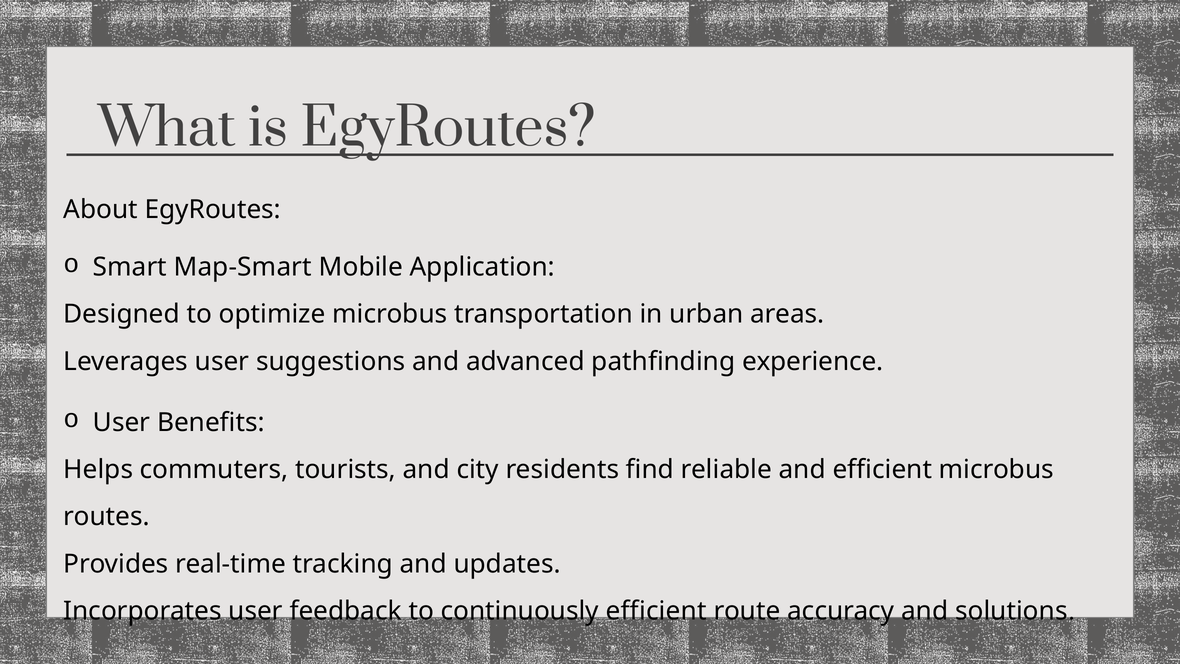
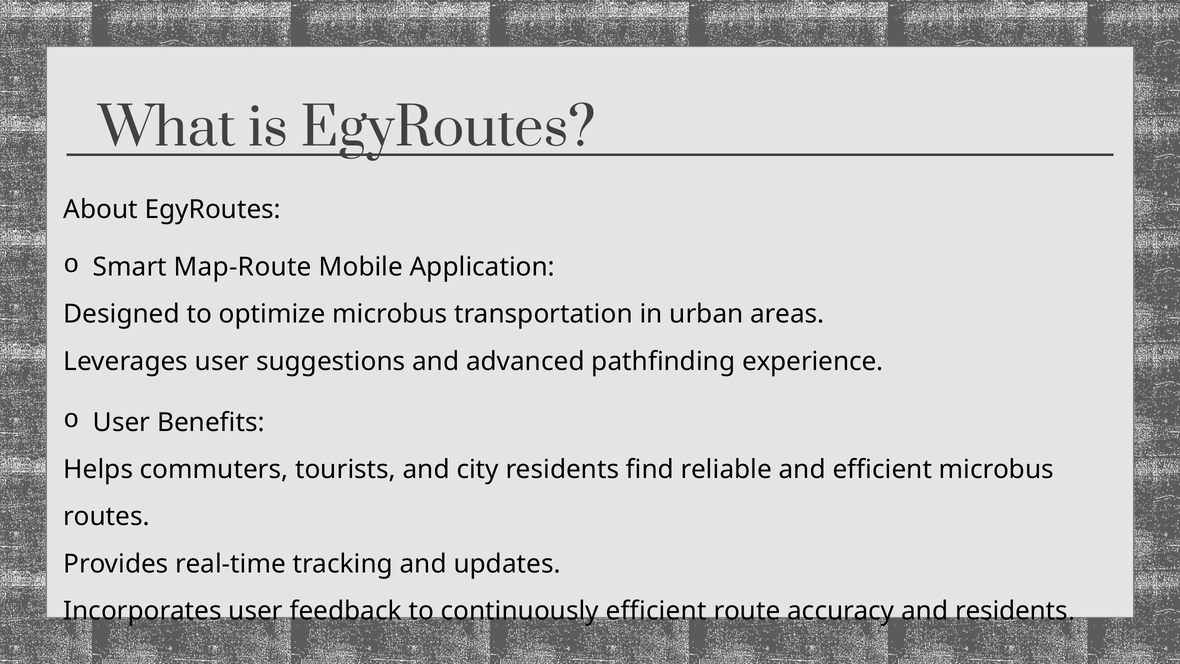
Map-Smart: Map-Smart -> Map-Route (243, 267)
and solutions: solutions -> residents (1011, 611)
